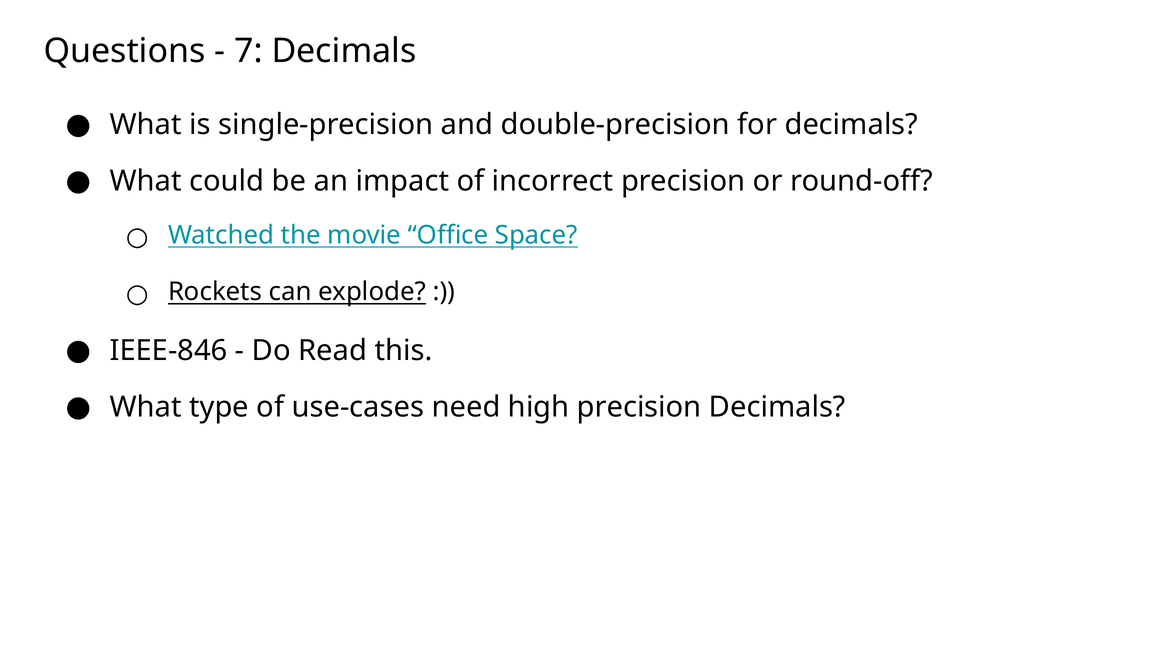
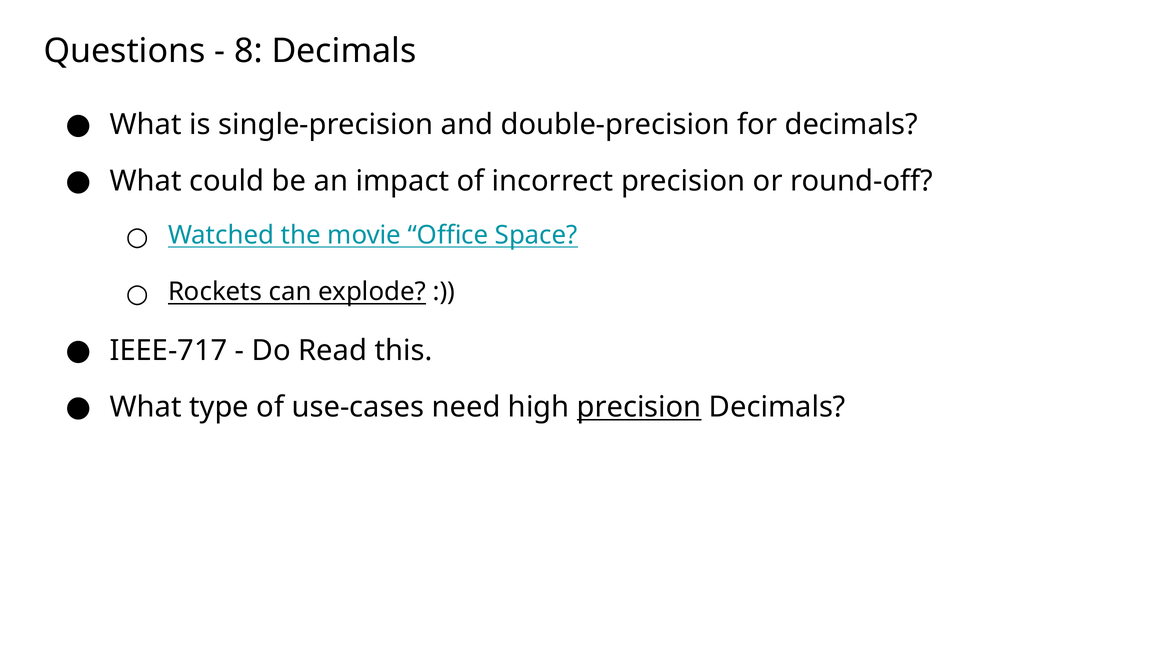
7: 7 -> 8 (248, 51)
IEEE-846: IEEE-846 -> IEEE-717 (169, 351)
precision underline: none -> present (639, 407)
